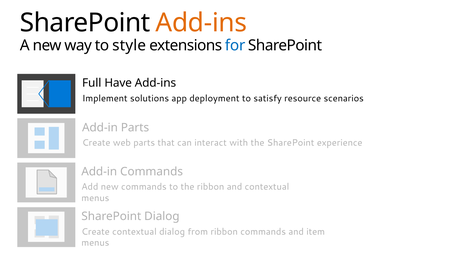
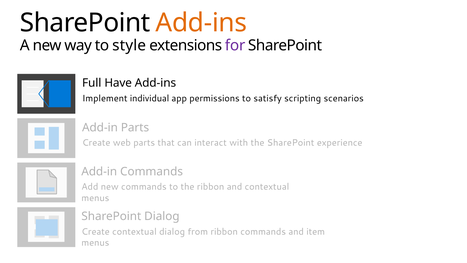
for colour: blue -> purple (235, 45)
solutions: solutions -> individual (150, 98)
deployment: deployment -> permissions (214, 98)
resource: resource -> scripting (303, 98)
